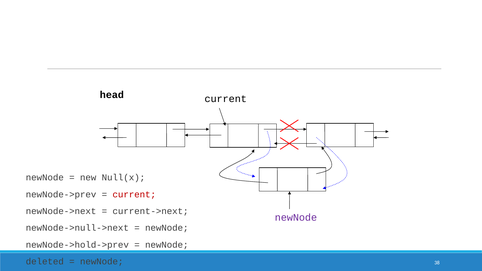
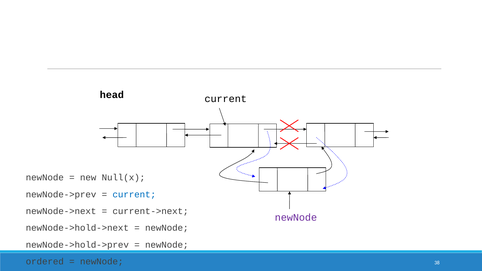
current colour: red -> blue (134, 194)
newNode->null->next: newNode->null->next -> newNode->hold->next (77, 228)
deleted: deleted -> ordered (45, 262)
